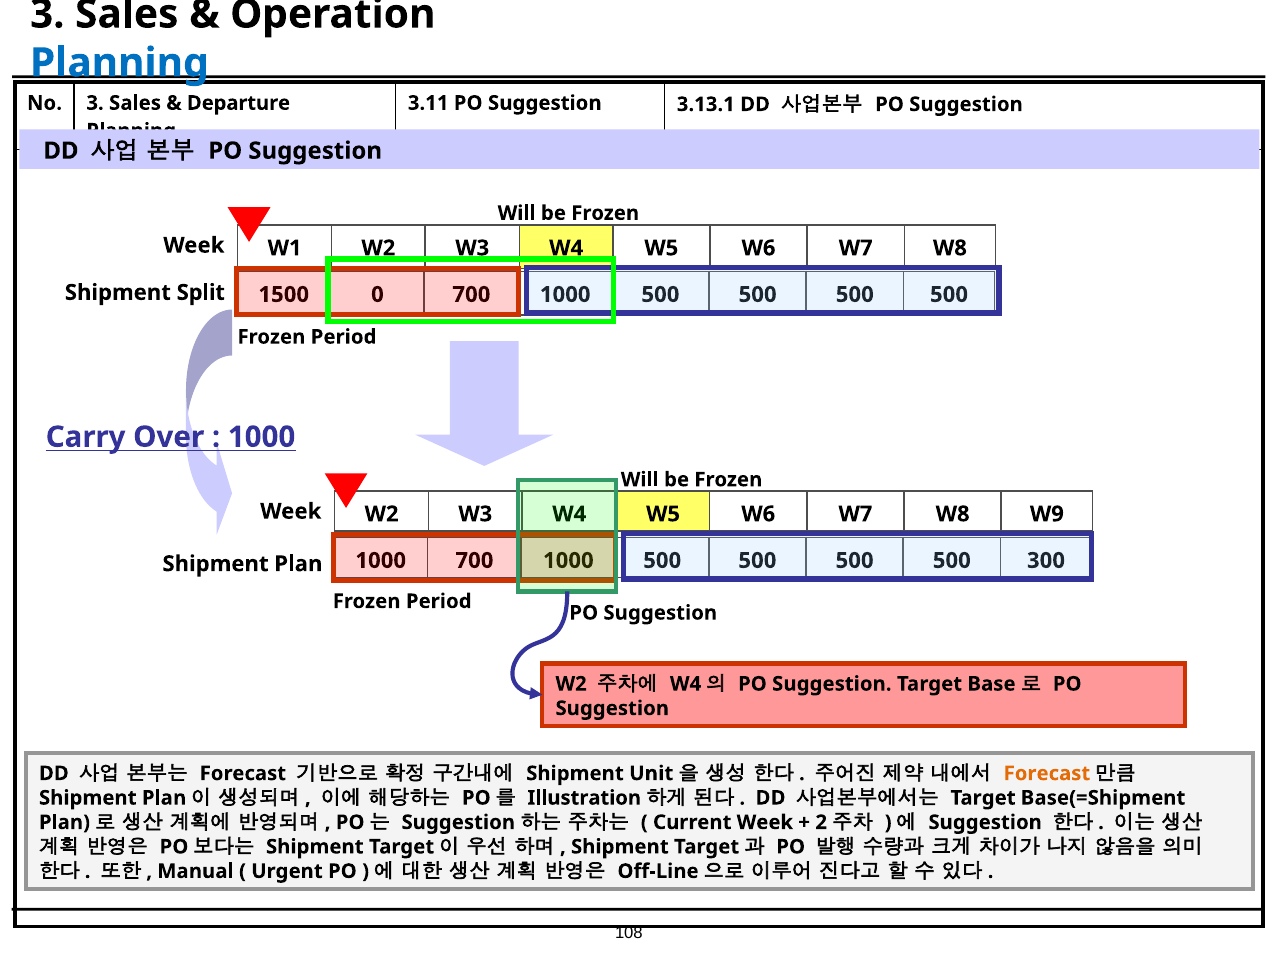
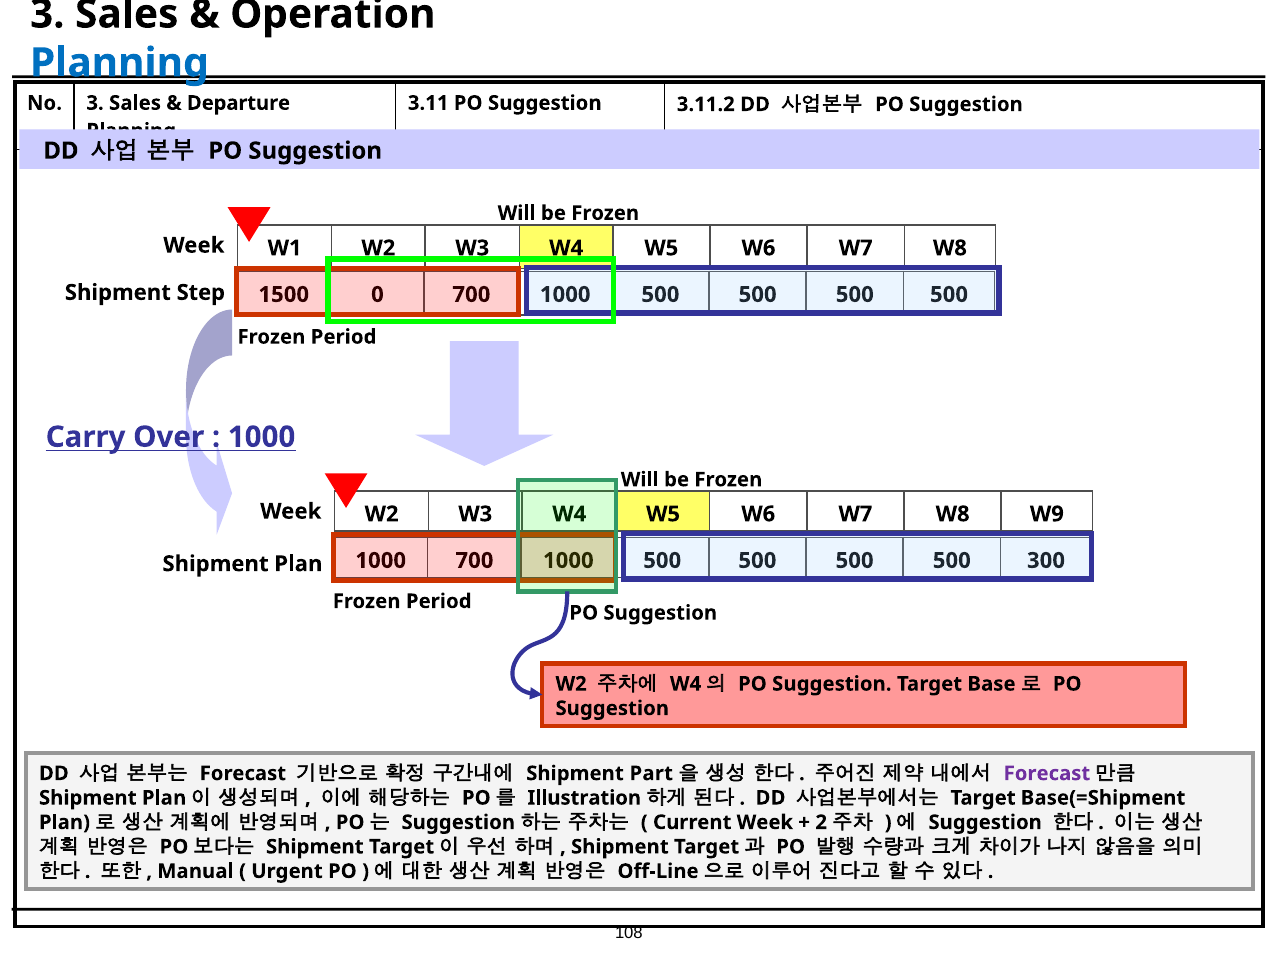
3.13.1: 3.13.1 -> 3.11.2 (706, 104)
Split: Split -> Step (201, 293)
Unit: Unit -> Part (651, 774)
Forecast colour: orange -> purple (1047, 774)
